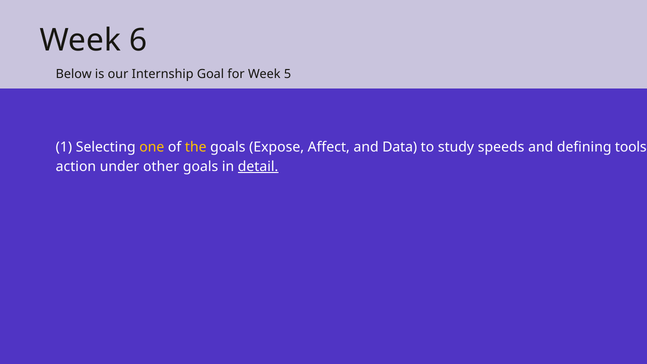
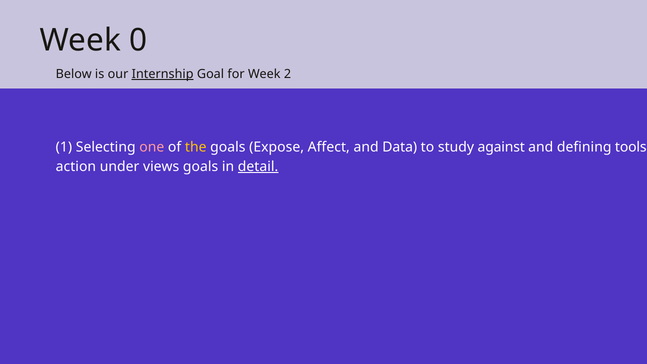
6: 6 -> 0 (138, 40)
Internship underline: none -> present (163, 74)
5: 5 -> 2 (288, 74)
one colour: yellow -> pink (152, 147)
speeds: speeds -> against (501, 147)
other: other -> views (161, 166)
